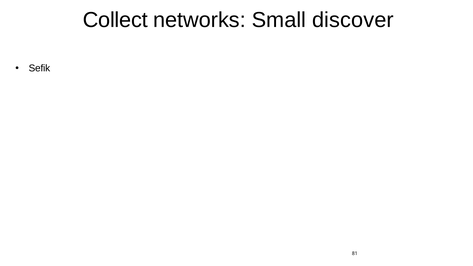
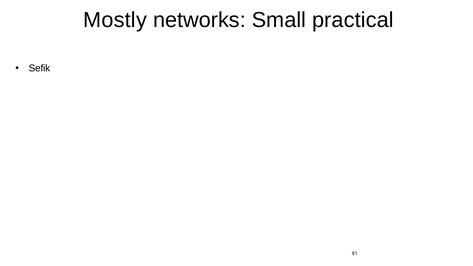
Collect: Collect -> Mostly (115, 20)
discover: discover -> practical (353, 20)
